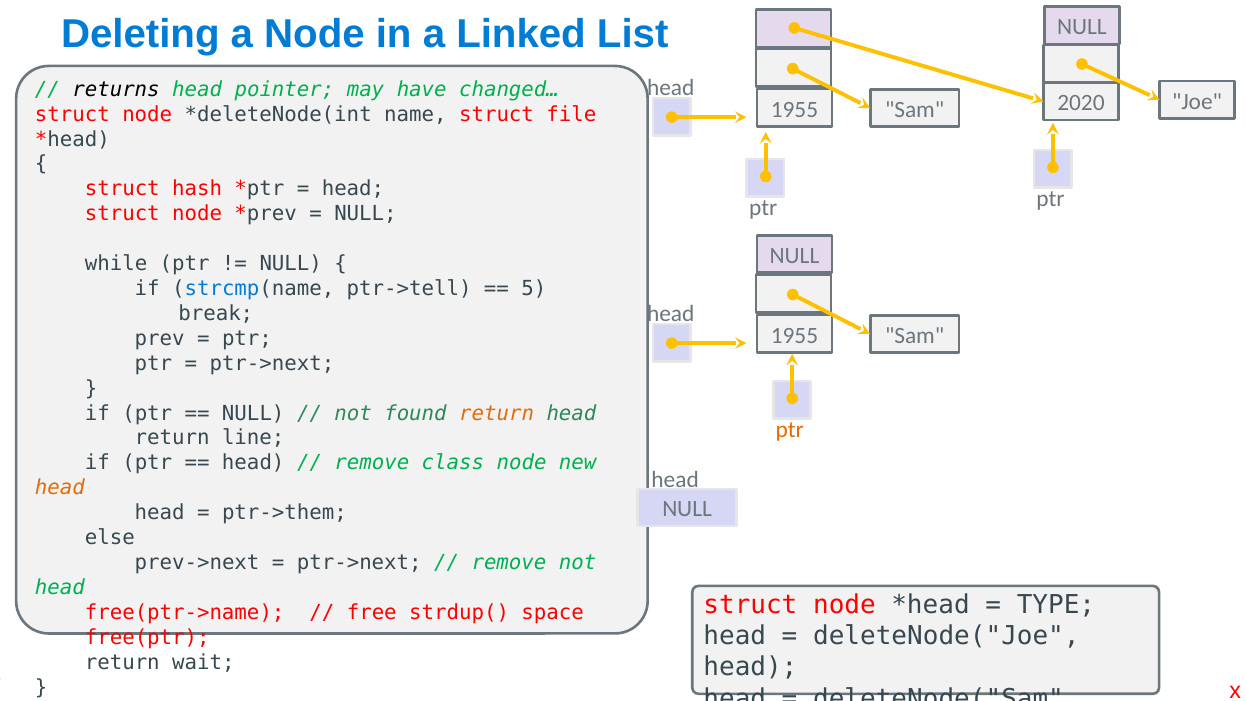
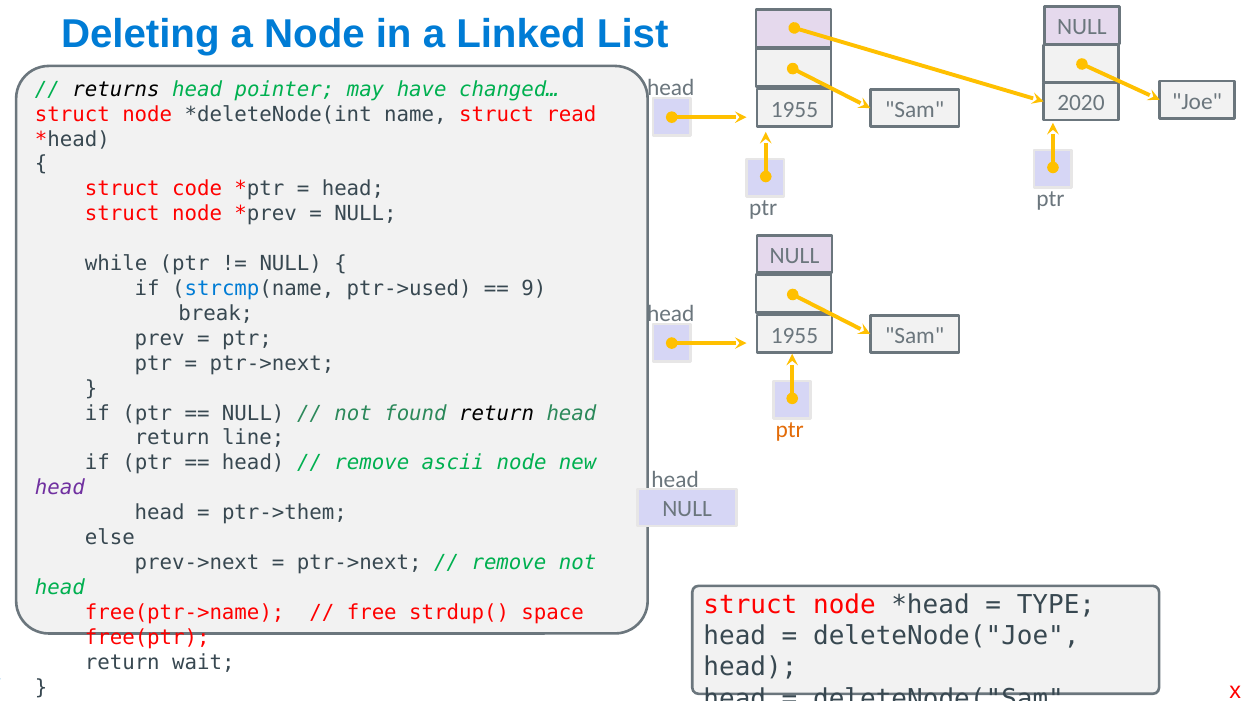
file: file -> read (571, 114)
hash: hash -> code (197, 189)
ptr->tell: ptr->tell -> ptr->used (409, 289)
5: 5 -> 9 (534, 289)
return colour: orange -> black (497, 413)
class: class -> ascii (453, 463)
head colour: orange -> purple (60, 488)
